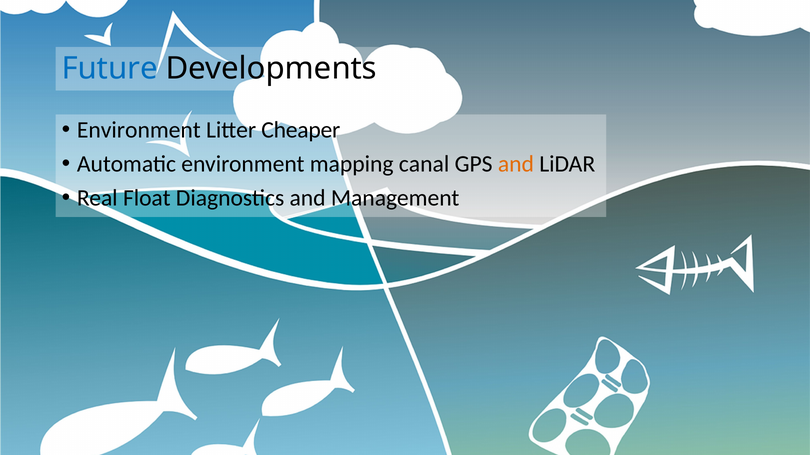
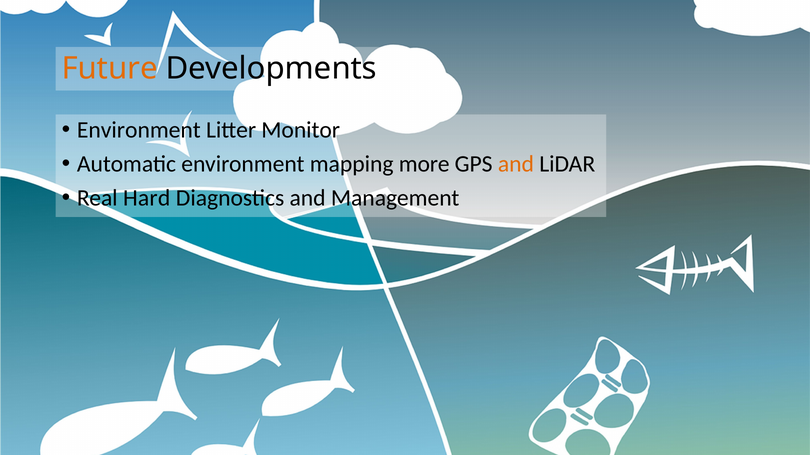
Future colour: blue -> orange (110, 69)
Cheaper: Cheaper -> Monitor (301, 130)
canal: canal -> more (424, 164)
Float: Float -> Hard (147, 198)
